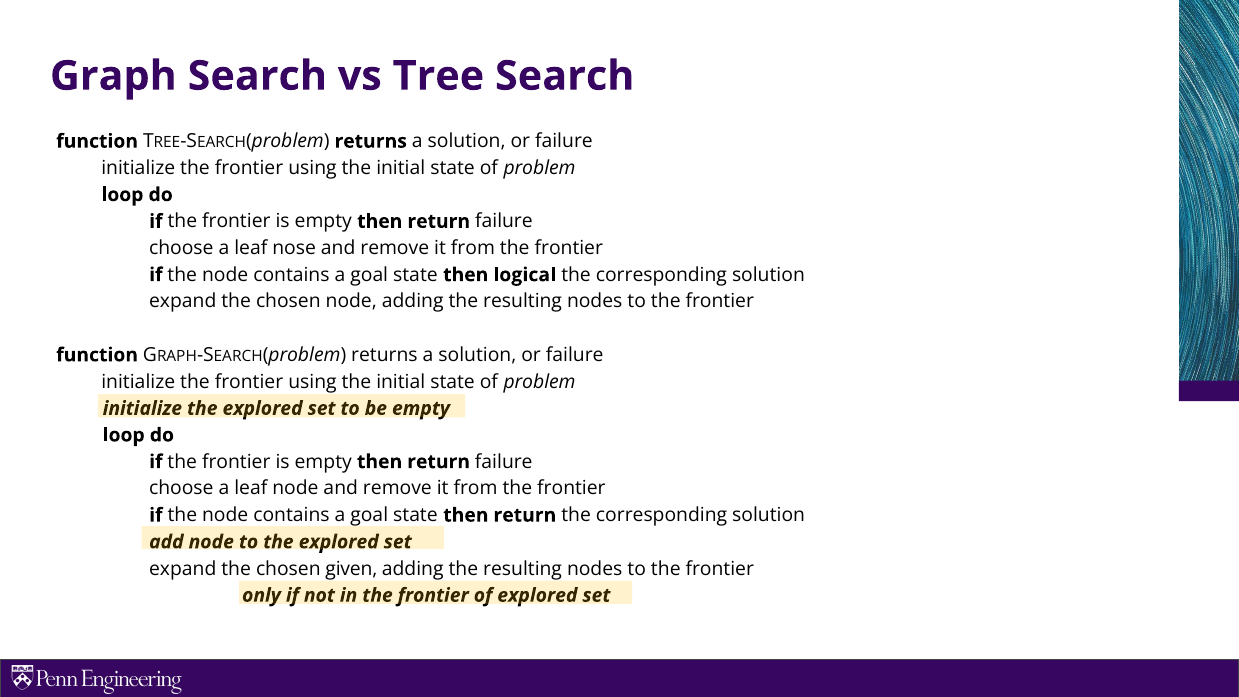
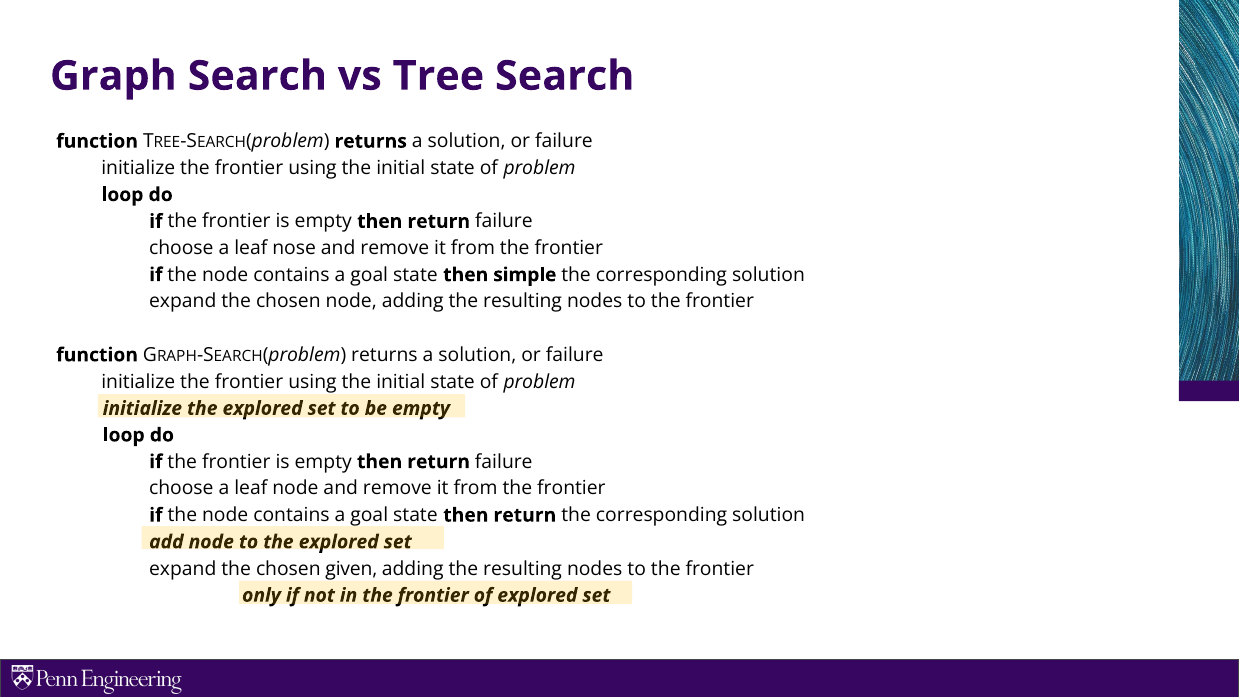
logical: logical -> simple (525, 275)
